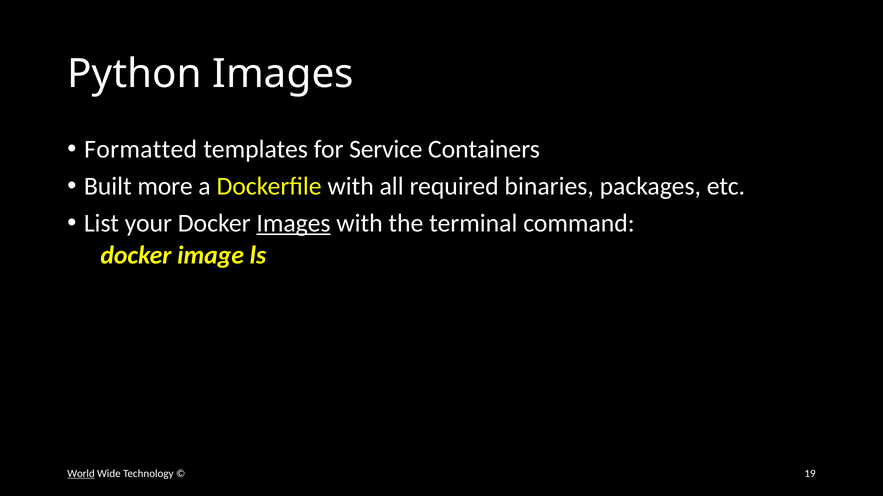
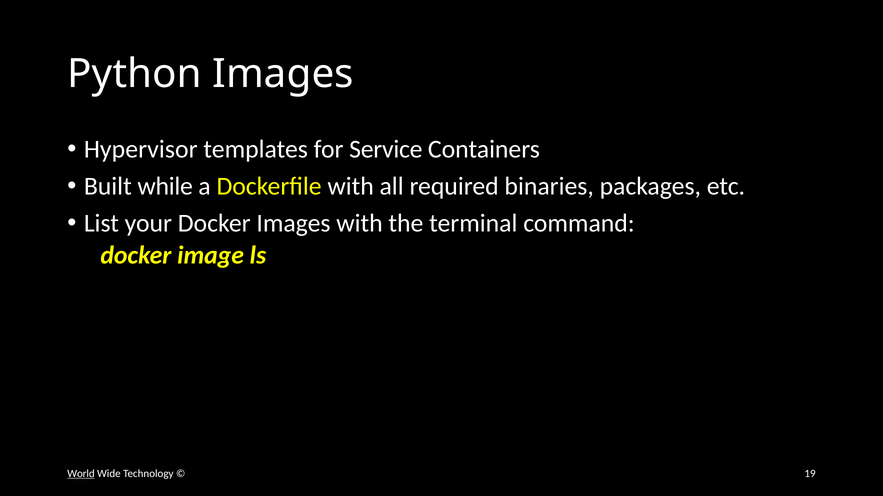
Formatted: Formatted -> Hypervisor (141, 149)
more: more -> while (165, 186)
Images underline: present -> none (294, 223)
